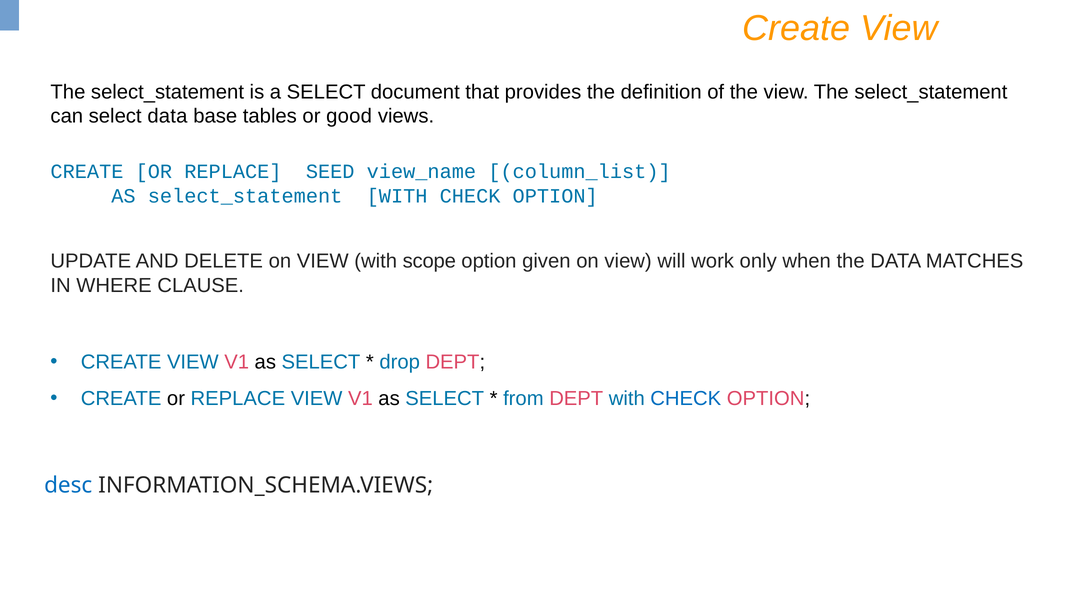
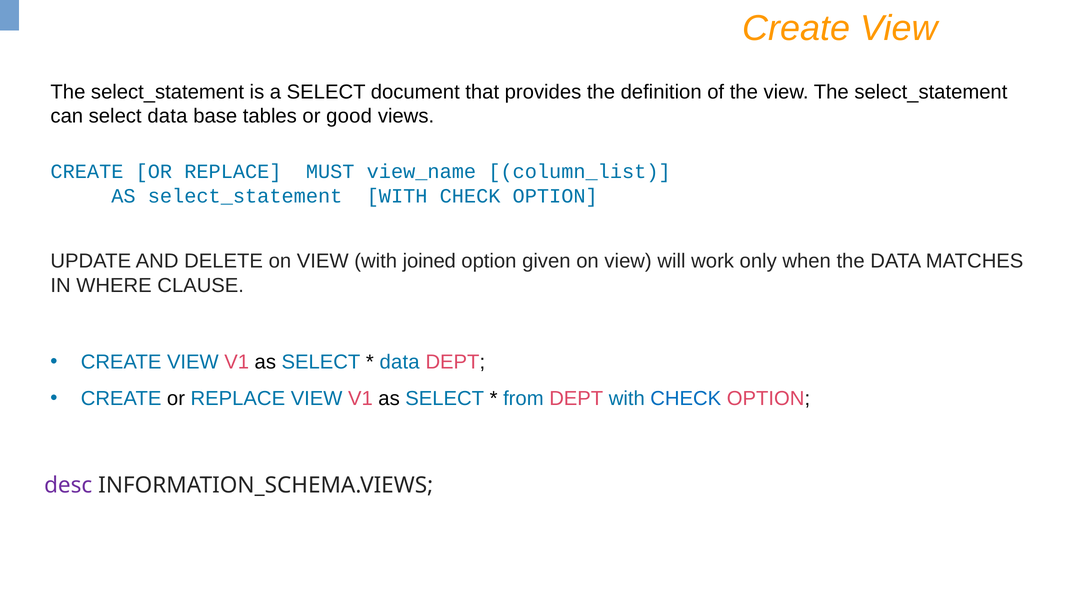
SEED: SEED -> MUST (330, 172)
scope: scope -> joined (429, 261)
drop: drop -> data (400, 362)
desc colour: blue -> purple (68, 485)
